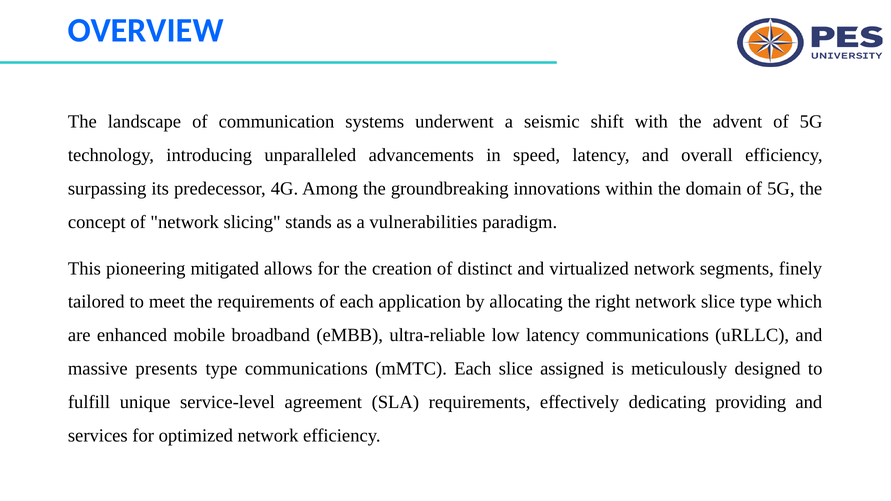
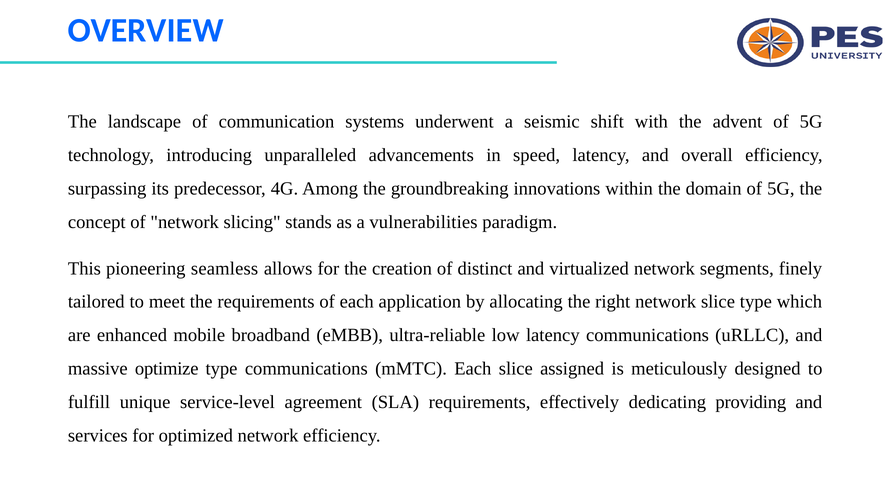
mitigated: mitigated -> seamless (225, 268)
presents: presents -> optimize (167, 369)
